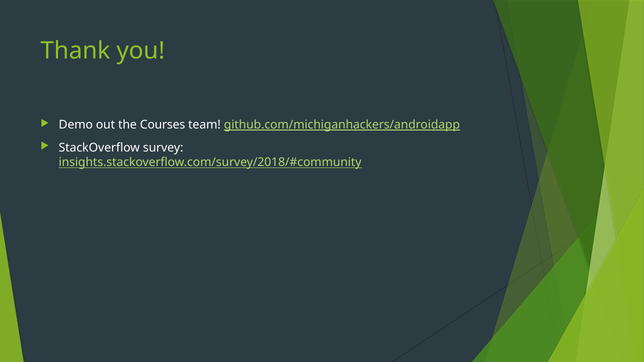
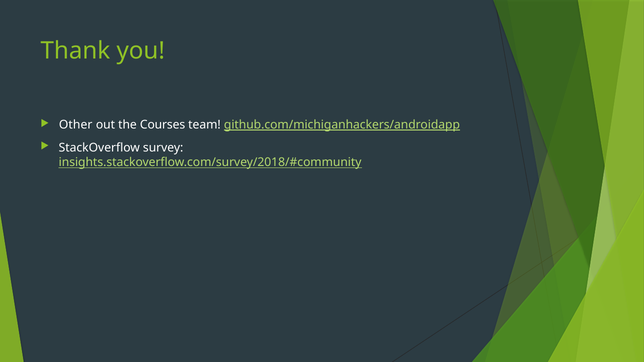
Demo: Demo -> Other (76, 125)
